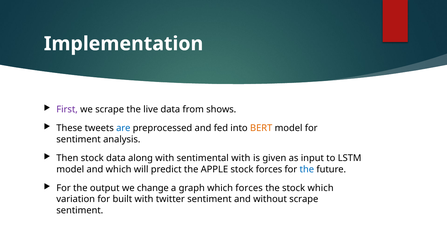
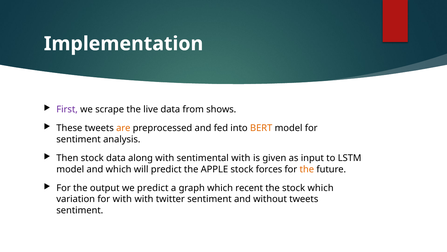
are colour: blue -> orange (123, 128)
the colour: blue -> orange (307, 169)
we change: change -> predict (153, 188)
which forces: forces -> recent (249, 188)
for built: built -> with (122, 199)
without scrape: scrape -> tweets (304, 199)
